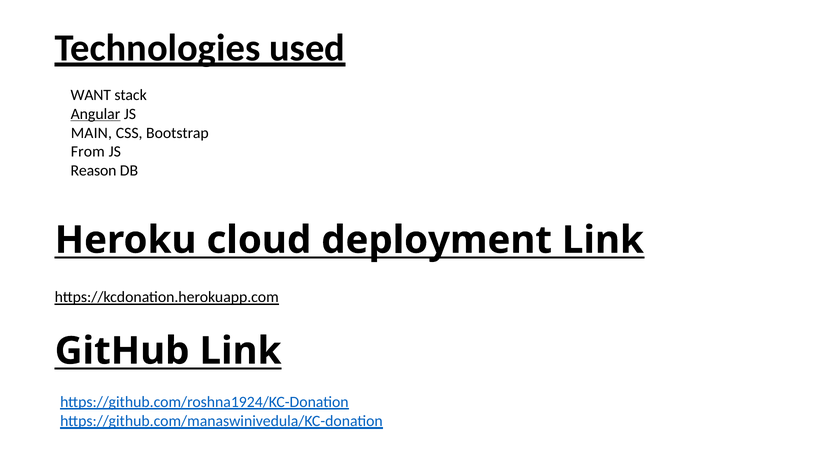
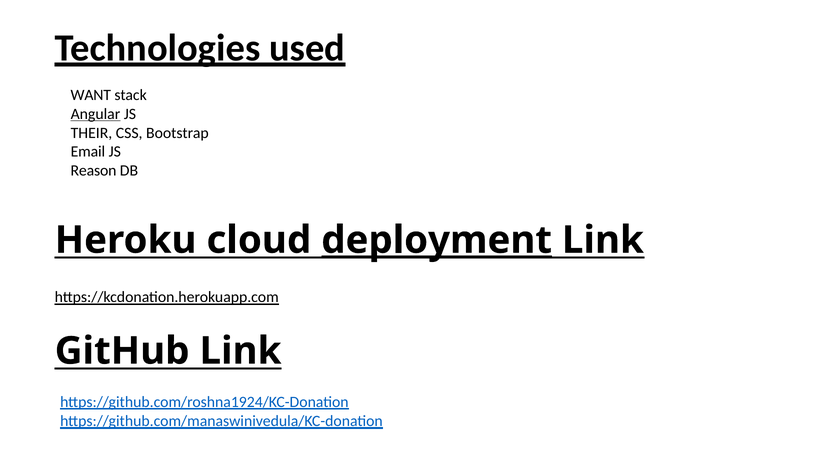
MAIN: MAIN -> THEIR (91, 133)
From: From -> Email (88, 152)
deployment underline: none -> present (437, 240)
